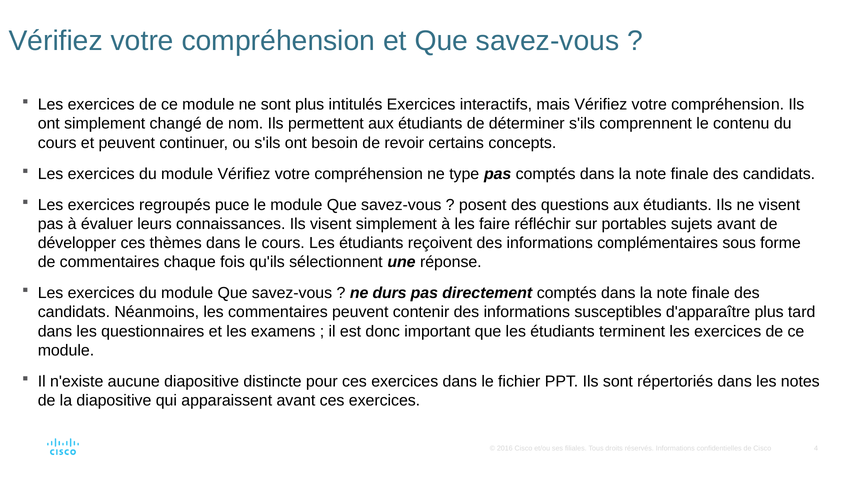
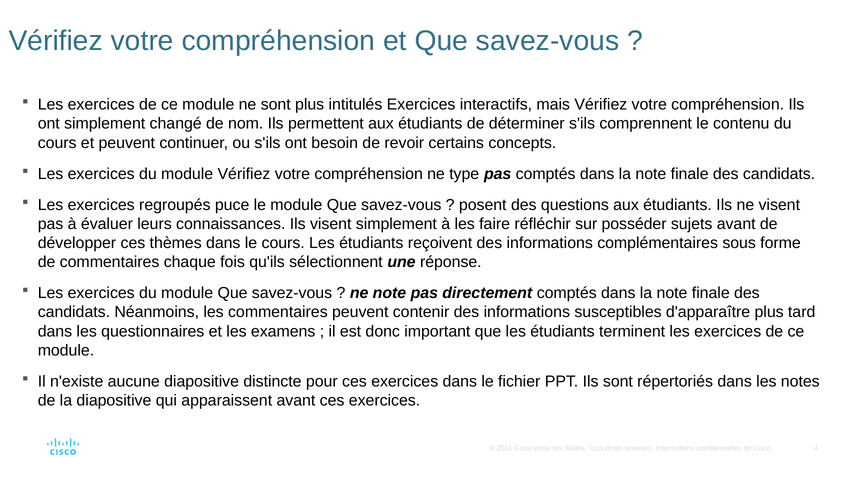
portables: portables -> posséder (634, 224)
ne durs: durs -> note (389, 293)
